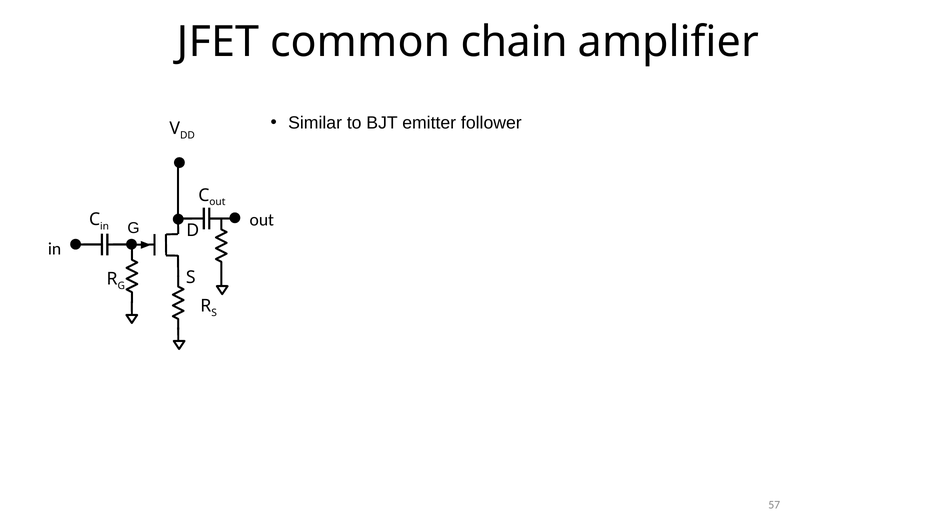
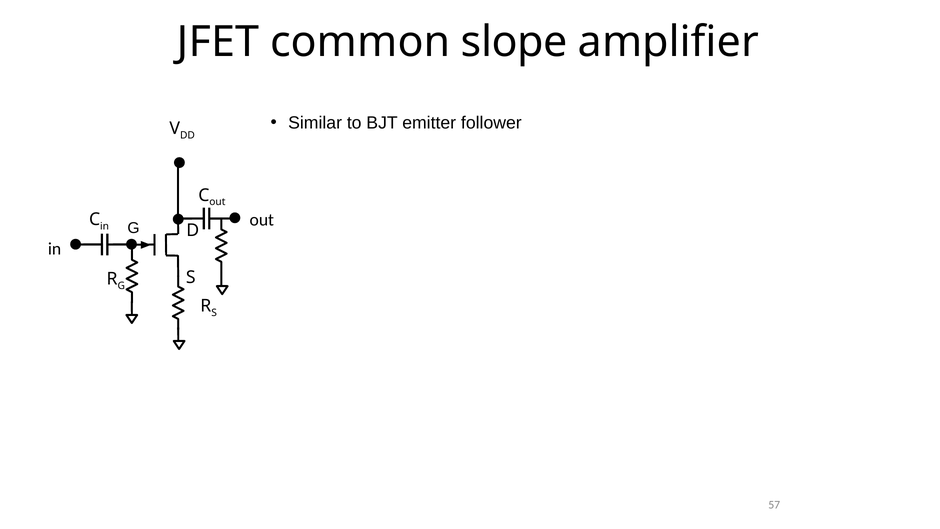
chain: chain -> slope (514, 42)
